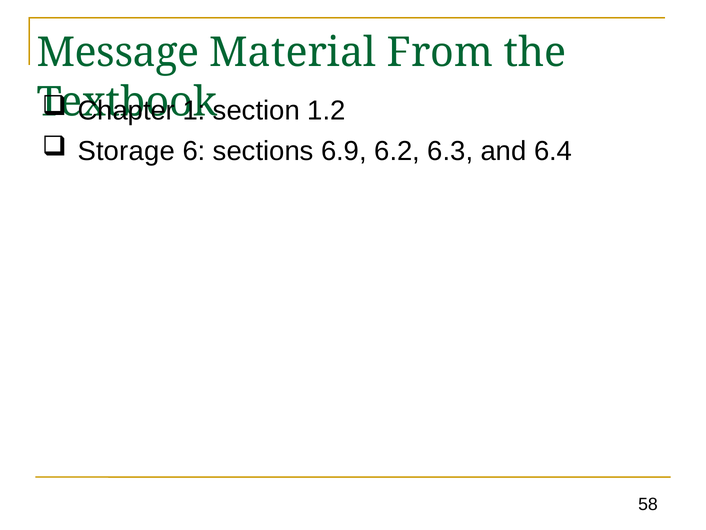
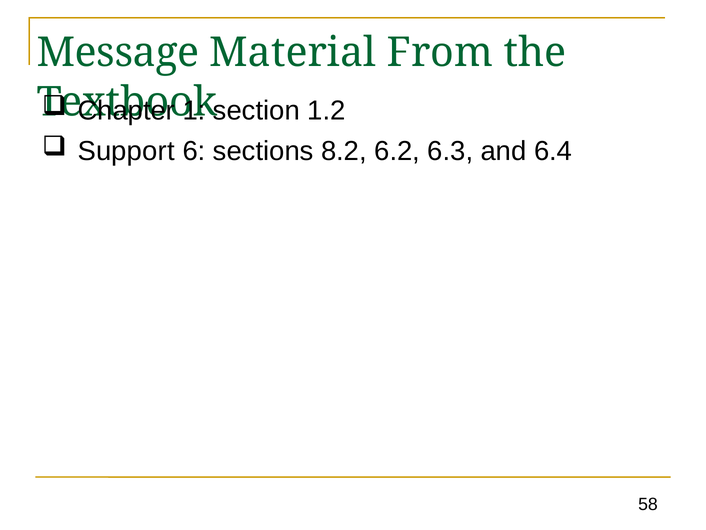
Storage: Storage -> Support (126, 151)
6.9: 6.9 -> 8.2 (344, 151)
